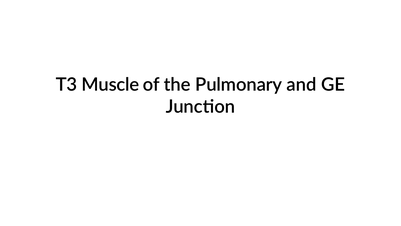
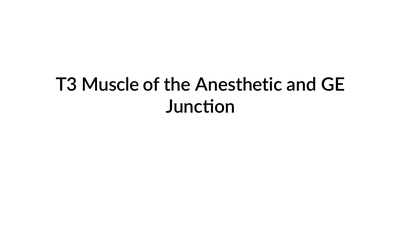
Pulmonary: Pulmonary -> Anesthetic (239, 84)
